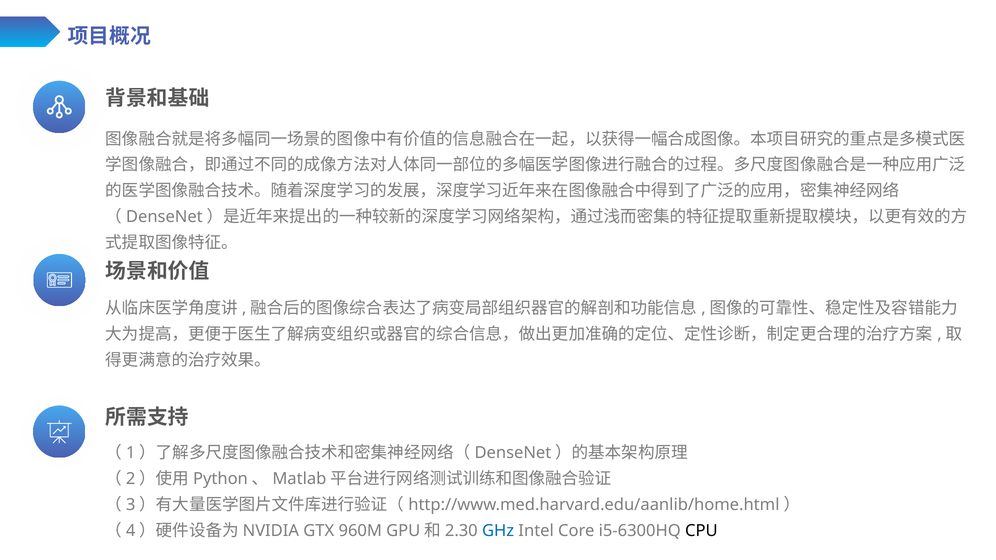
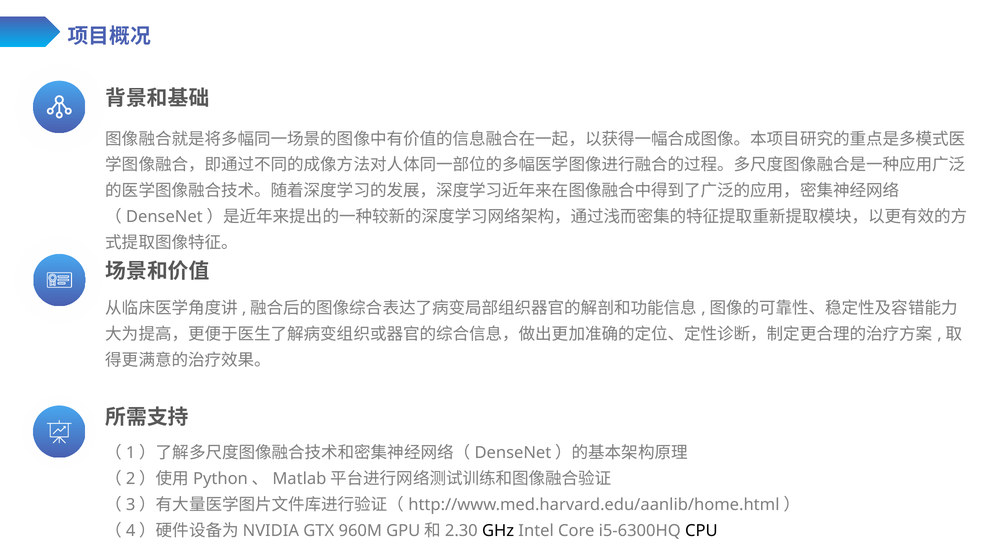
GHz colour: blue -> black (498, 531)
